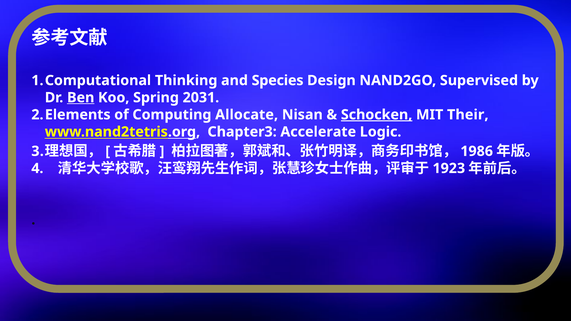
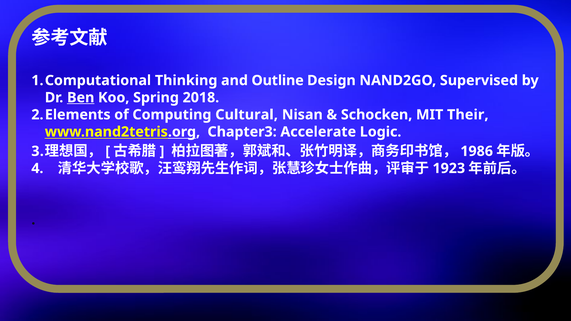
Species: Species -> Outline (278, 80)
2031: 2031 -> 2018 (201, 98)
Allocate: Allocate -> Cultural (247, 115)
Schocken underline: present -> none (377, 115)
